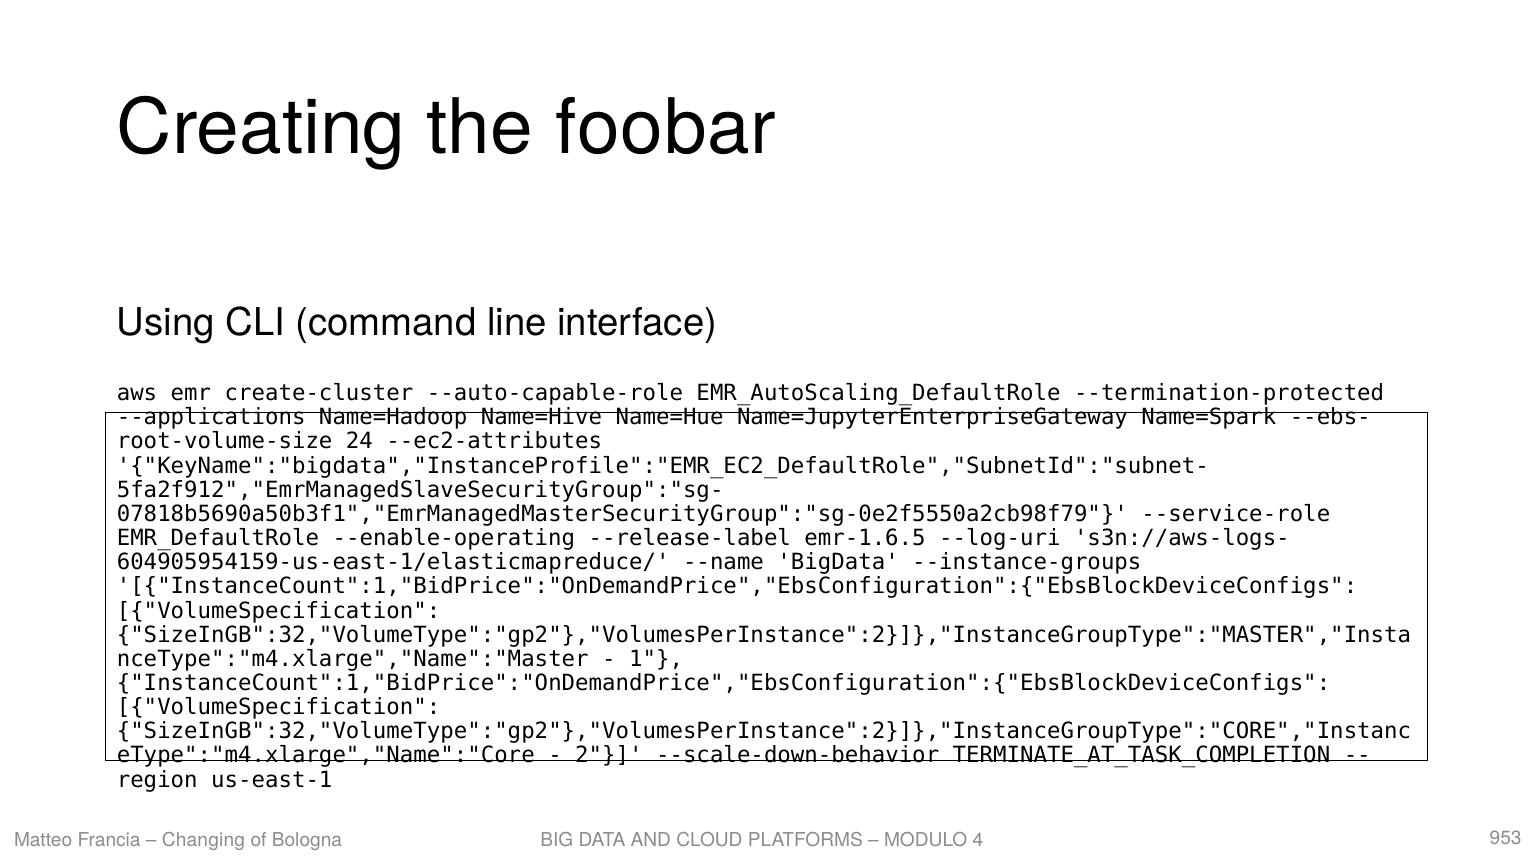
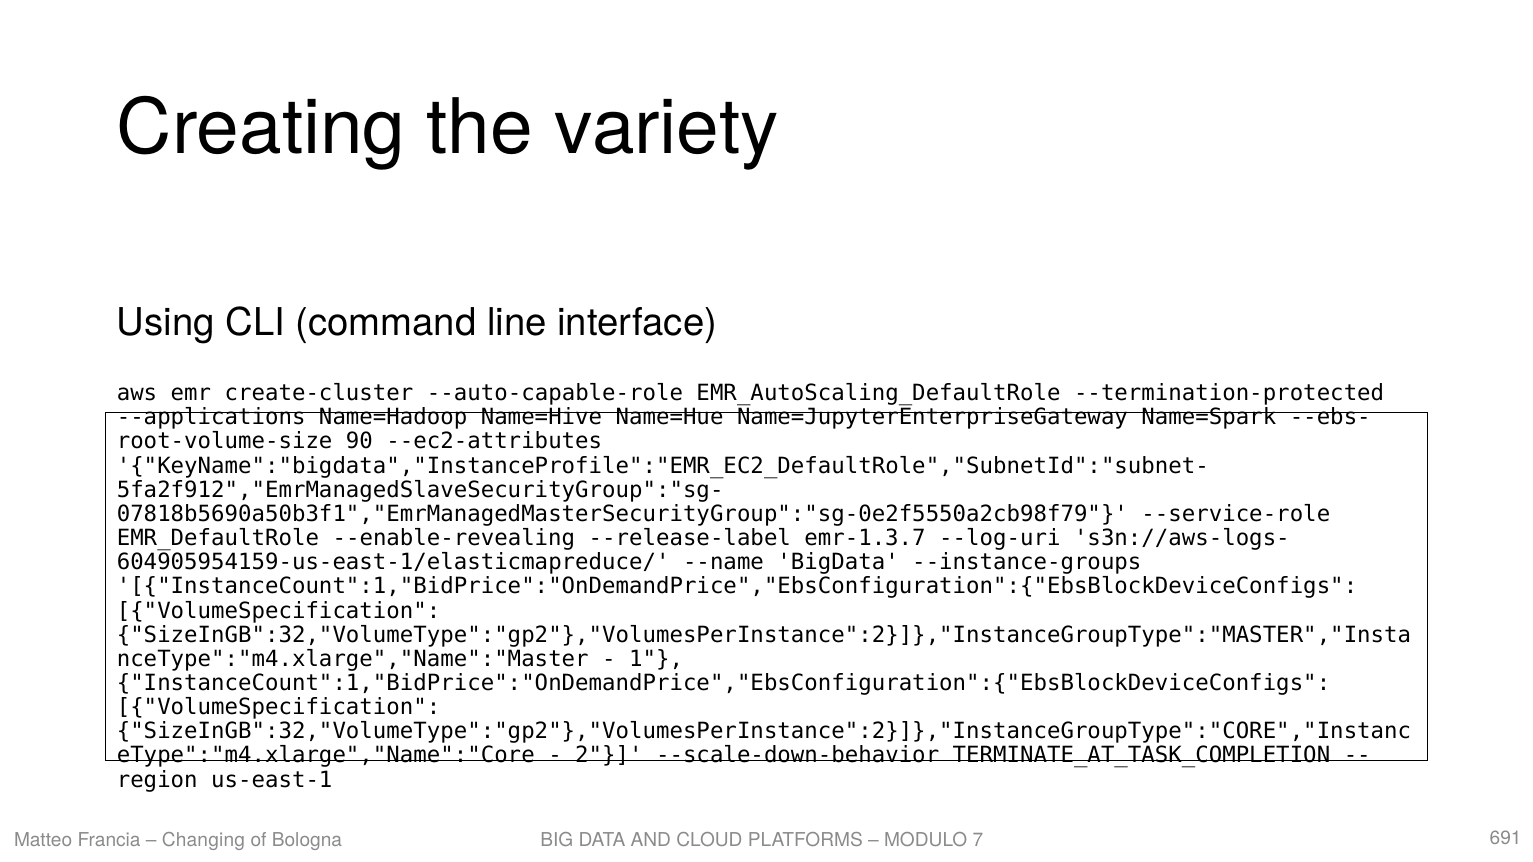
foobar: foobar -> variety (666, 129)
24: 24 -> 90 (359, 442)
--enable-operating: --enable-operating -> --enable-revealing (454, 538)
emr-1.6.5: emr-1.6.5 -> emr-1.3.7 (865, 538)
4: 4 -> 7 (978, 841)
953: 953 -> 691 (1506, 838)
